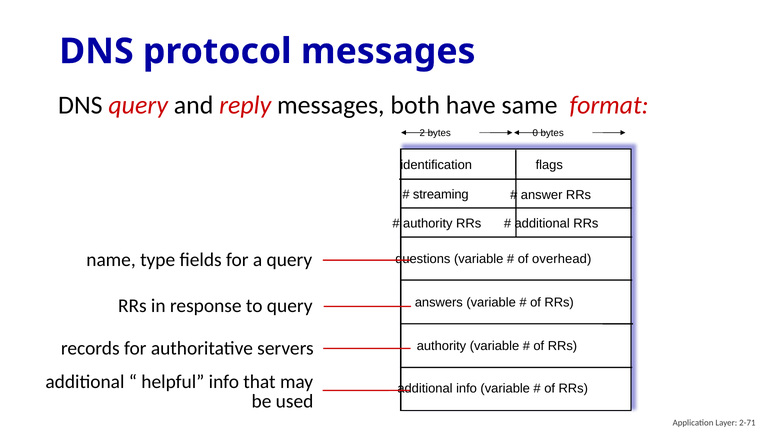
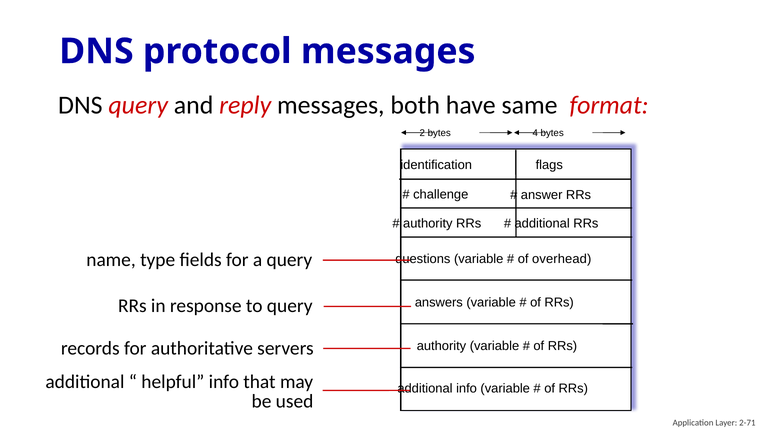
0: 0 -> 4 (535, 133)
streaming: streaming -> challenge (441, 194)
